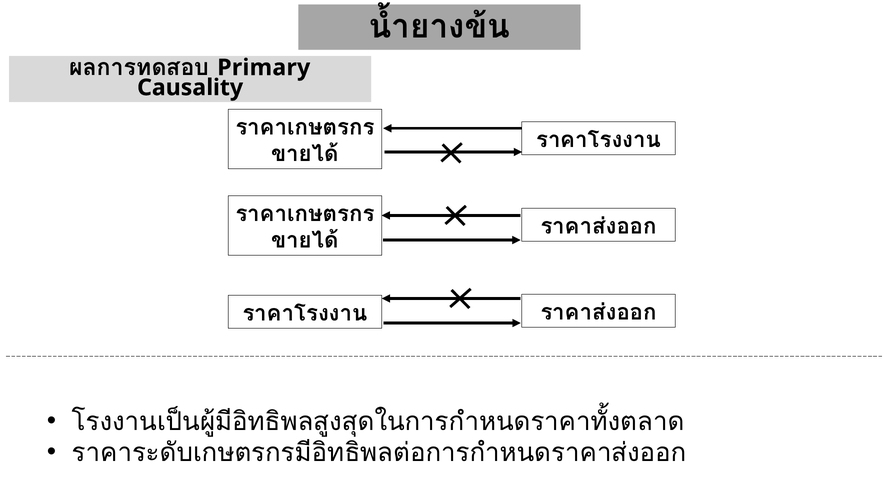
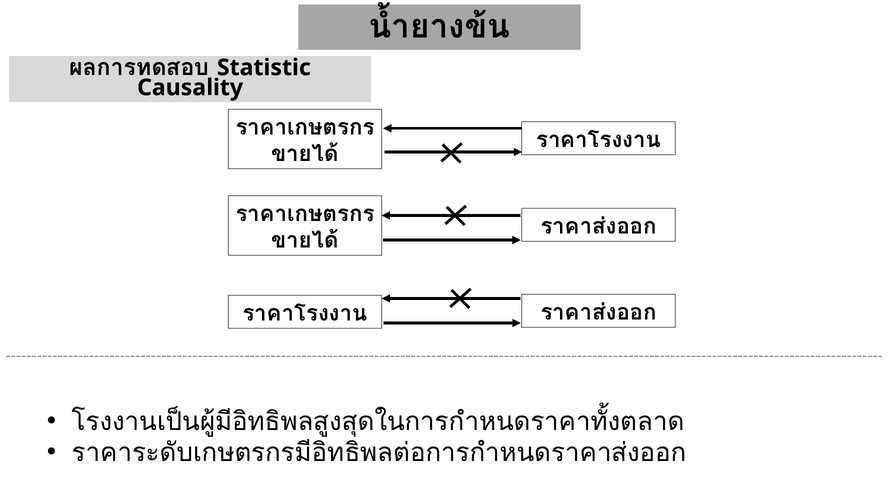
Primary: Primary -> Statistic (264, 68)
